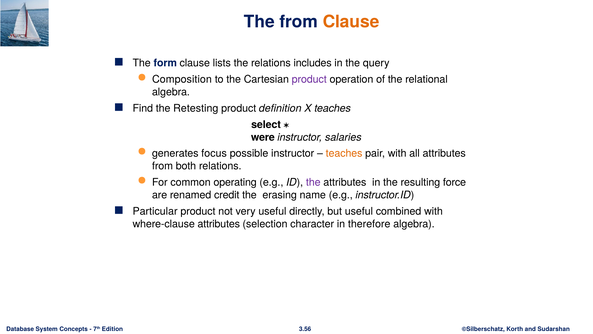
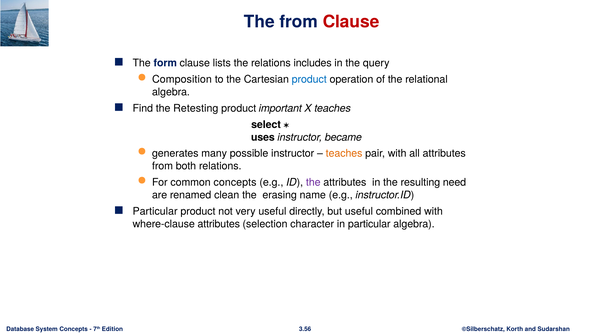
Clause colour: orange -> red (351, 22)
product colour: purple -> blue (309, 79)
definition: definition -> important (280, 108)
were: were -> uses (263, 137)
salaries: salaries -> became (343, 137)
focus: focus -> many (214, 153)
common operating: operating -> concepts (235, 182)
force: force -> need (454, 182)
credit: credit -> clean (227, 195)
in therefore: therefore -> particular (369, 224)
